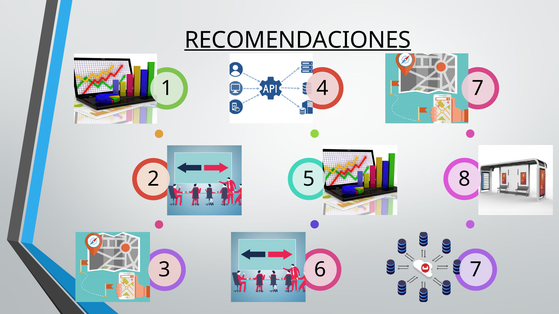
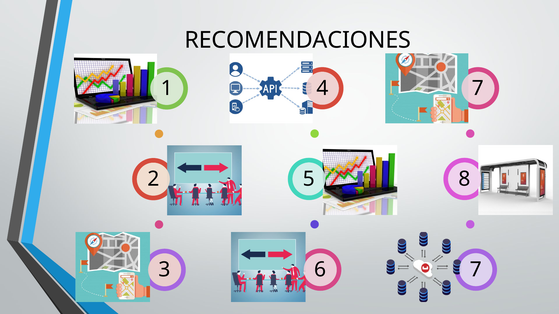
RECOMENDACIONES underline: present -> none (298, 40)
